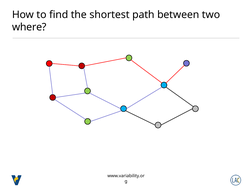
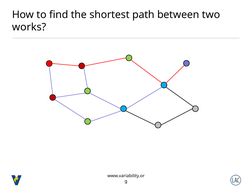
where: where -> works (29, 27)
